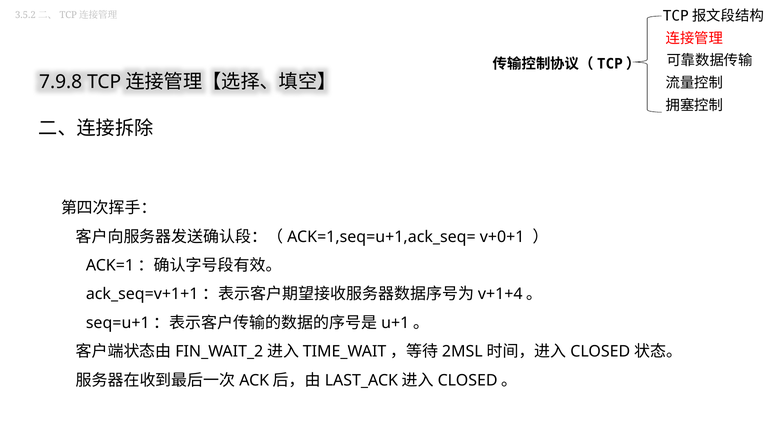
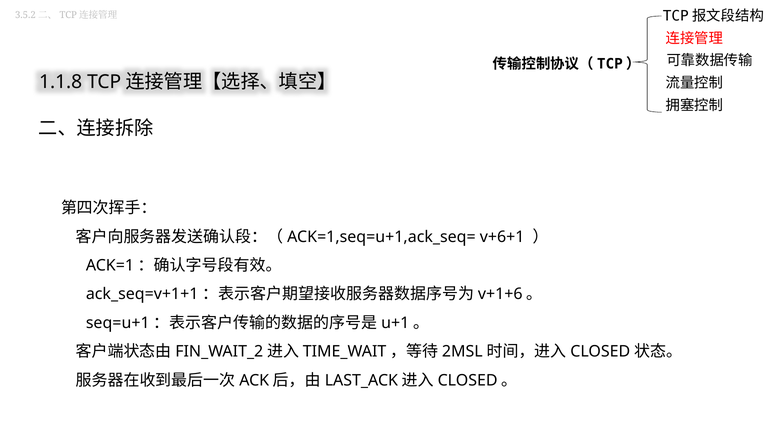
7.9.8: 7.9.8 -> 1.1.8 (61, 82)
v+0+1: v+0+1 -> v+6+1 (502, 237)
v+1+4: v+1+4 -> v+1+6 (500, 294)
